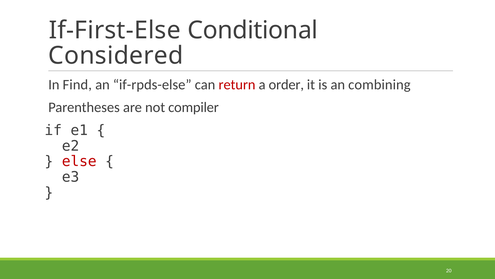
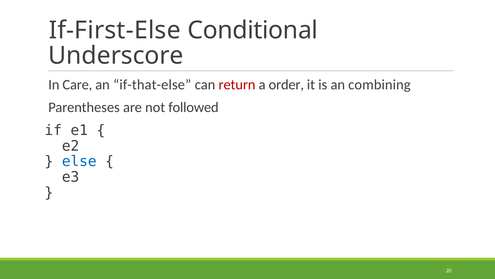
Considered: Considered -> Underscore (116, 55)
Find: Find -> Care (77, 84)
if-rpds-else: if-rpds-else -> if-that-else (152, 84)
compiler: compiler -> followed (193, 107)
else colour: red -> blue (79, 161)
